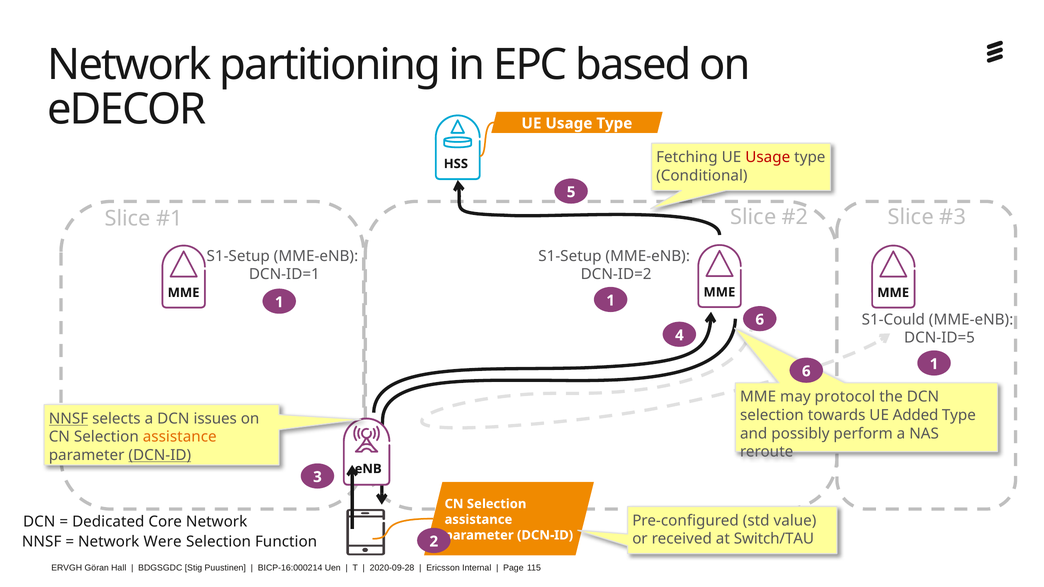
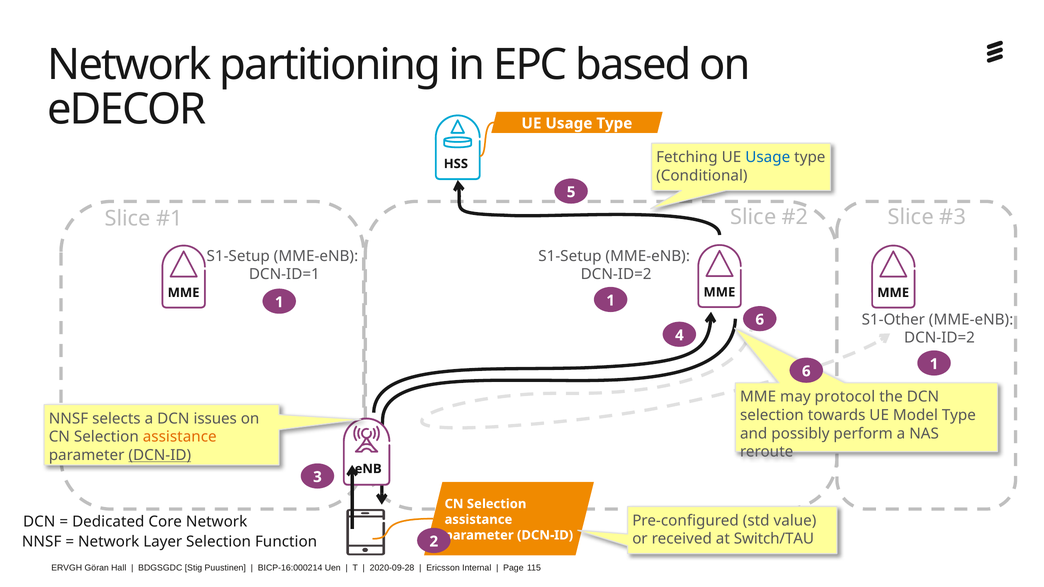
Usage colour: red -> blue (768, 157)
S1-Could: S1-Could -> S1-Other (893, 320)
DCN-ID=5: DCN-ID=5 -> DCN-ID=2 (940, 338)
Added: Added -> Model (915, 415)
NNSF underline: present -> none (68, 419)
Were: Were -> Layer (163, 542)
